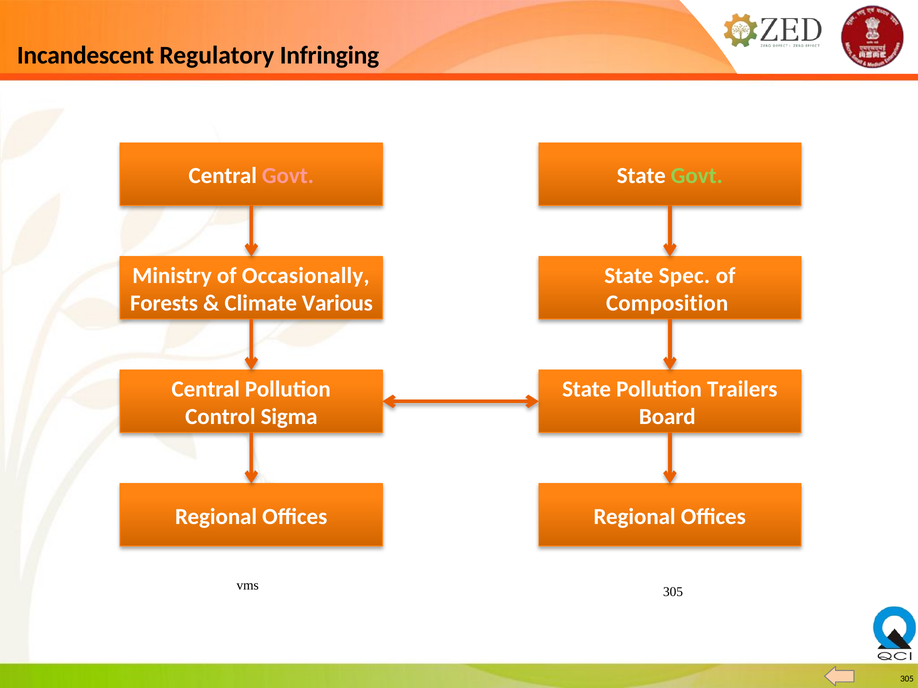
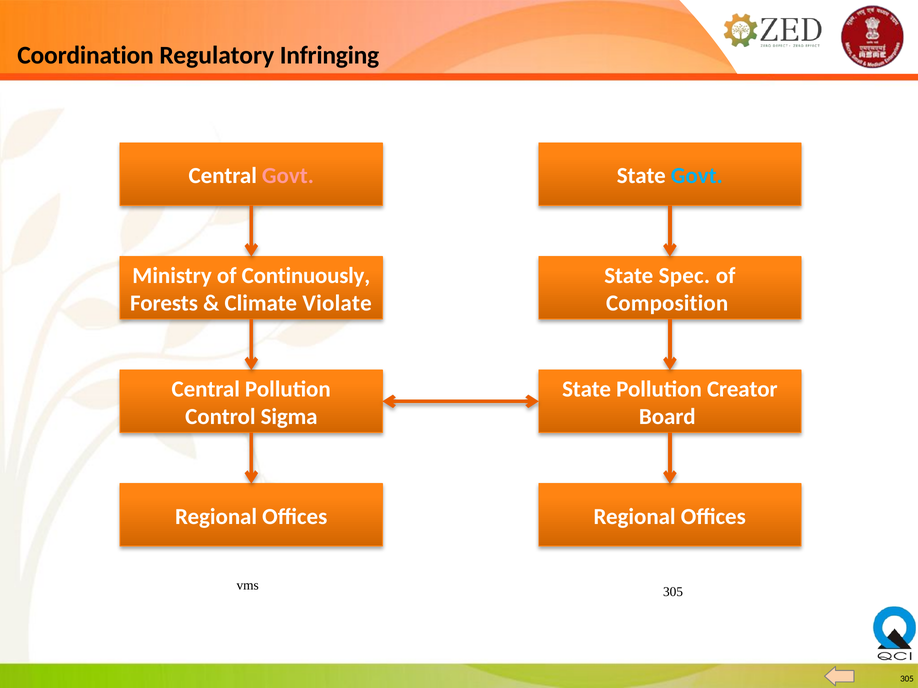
Incandescent: Incandescent -> Coordination (86, 56)
Govt colour: light green -> light blue (697, 176)
Occasionally: Occasionally -> Continuously (306, 276)
Various: Various -> Violate (337, 303)
Trailers: Trailers -> Creator (742, 389)
